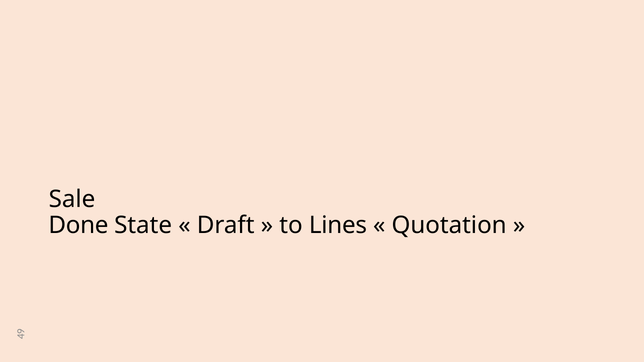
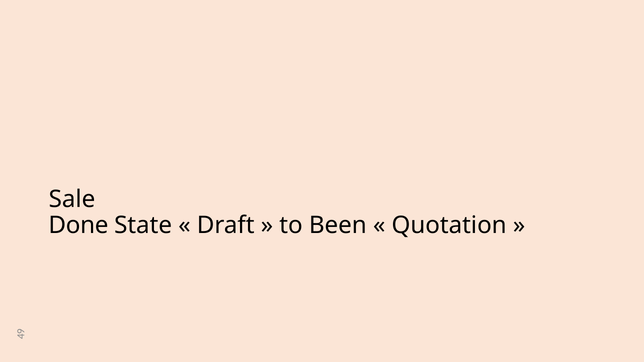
Lines: Lines -> Been (338, 225)
